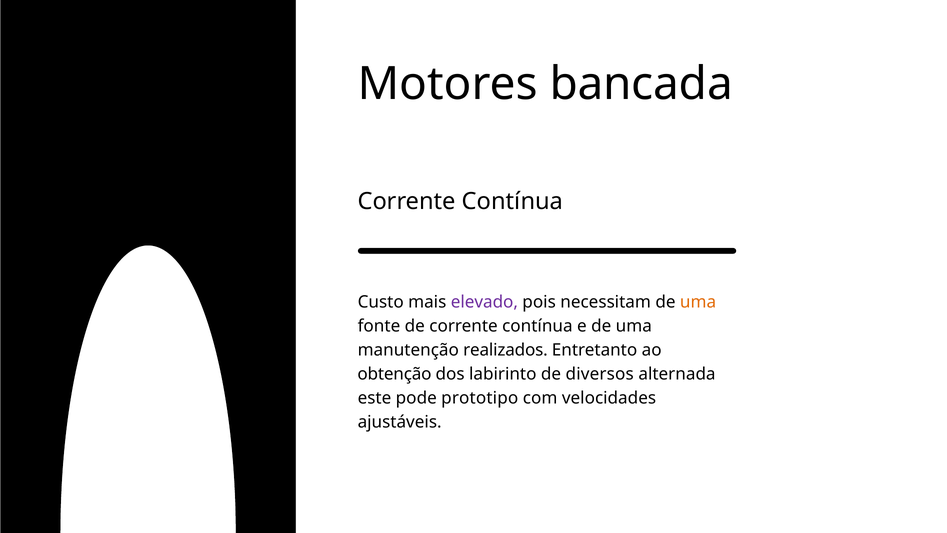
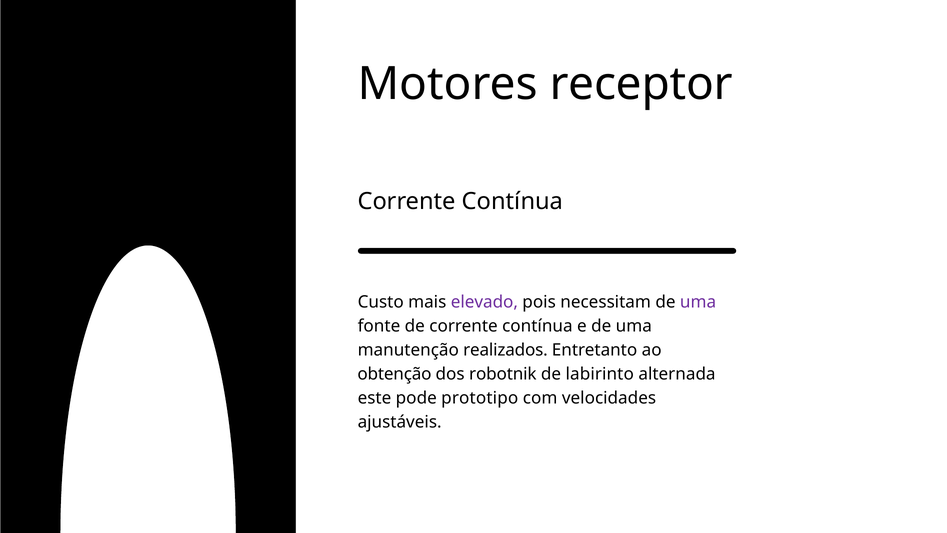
bancada: bancada -> receptor (641, 84)
uma colour: orange -> purple (698, 302)
labirinto: labirinto -> robotnik (503, 374)
diversos: diversos -> labirinto (600, 374)
